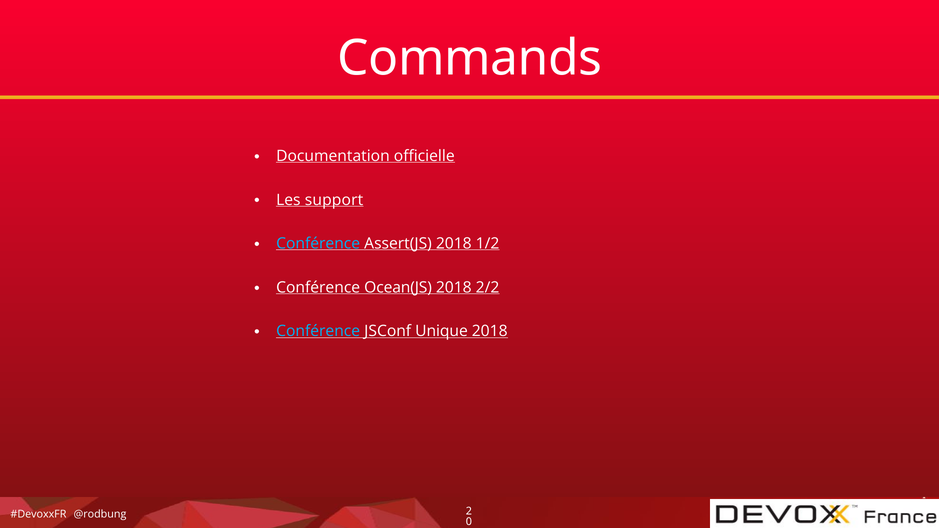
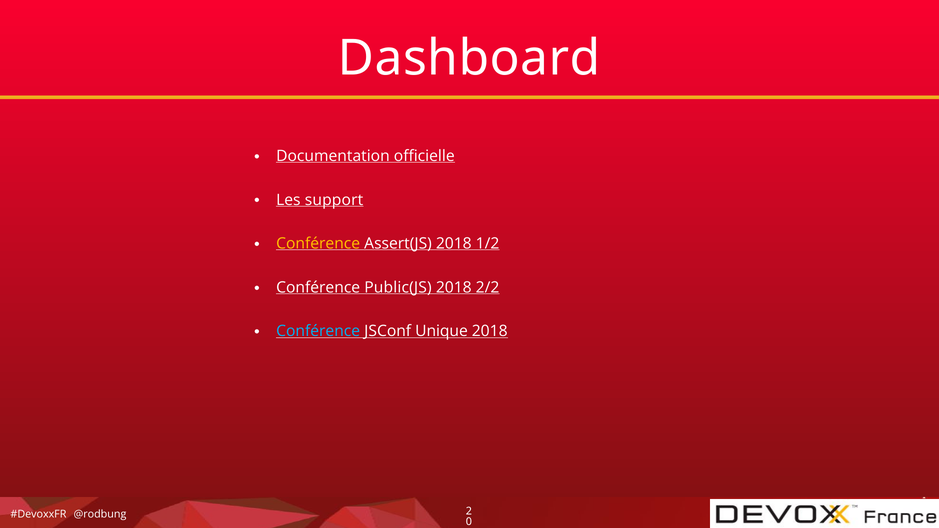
Commands: Commands -> Dashboard (469, 58)
Conférence colour: light blue -> yellow (318, 244)
Ocean(JS: Ocean(JS -> Public(JS (398, 288)
